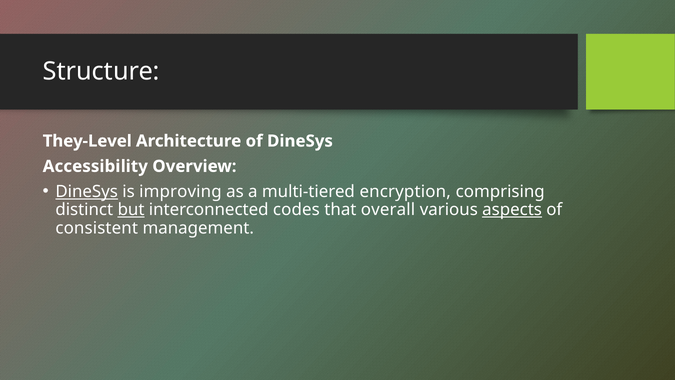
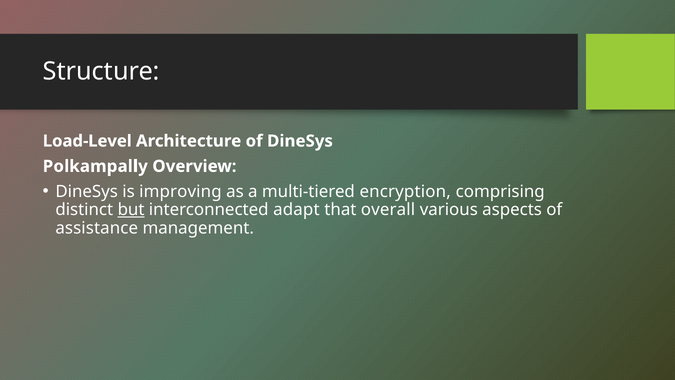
They-Level: They-Level -> Load-Level (87, 141)
Accessibility: Accessibility -> Polkampally (95, 166)
DineSys underline: present -> none (87, 191)
codes: codes -> adapt (296, 210)
aspects underline: present -> none (512, 210)
consistent: consistent -> assistance (97, 228)
